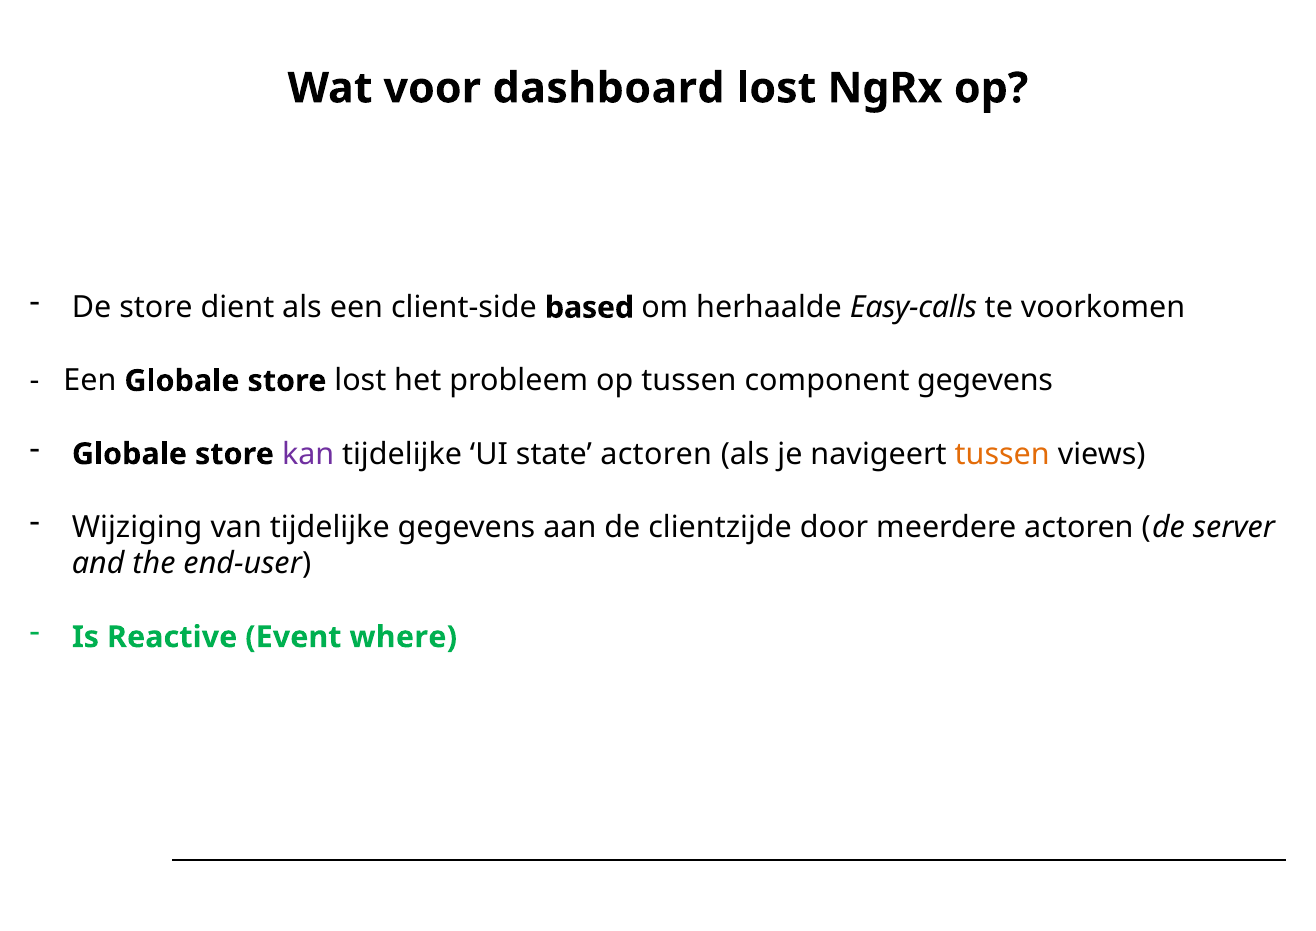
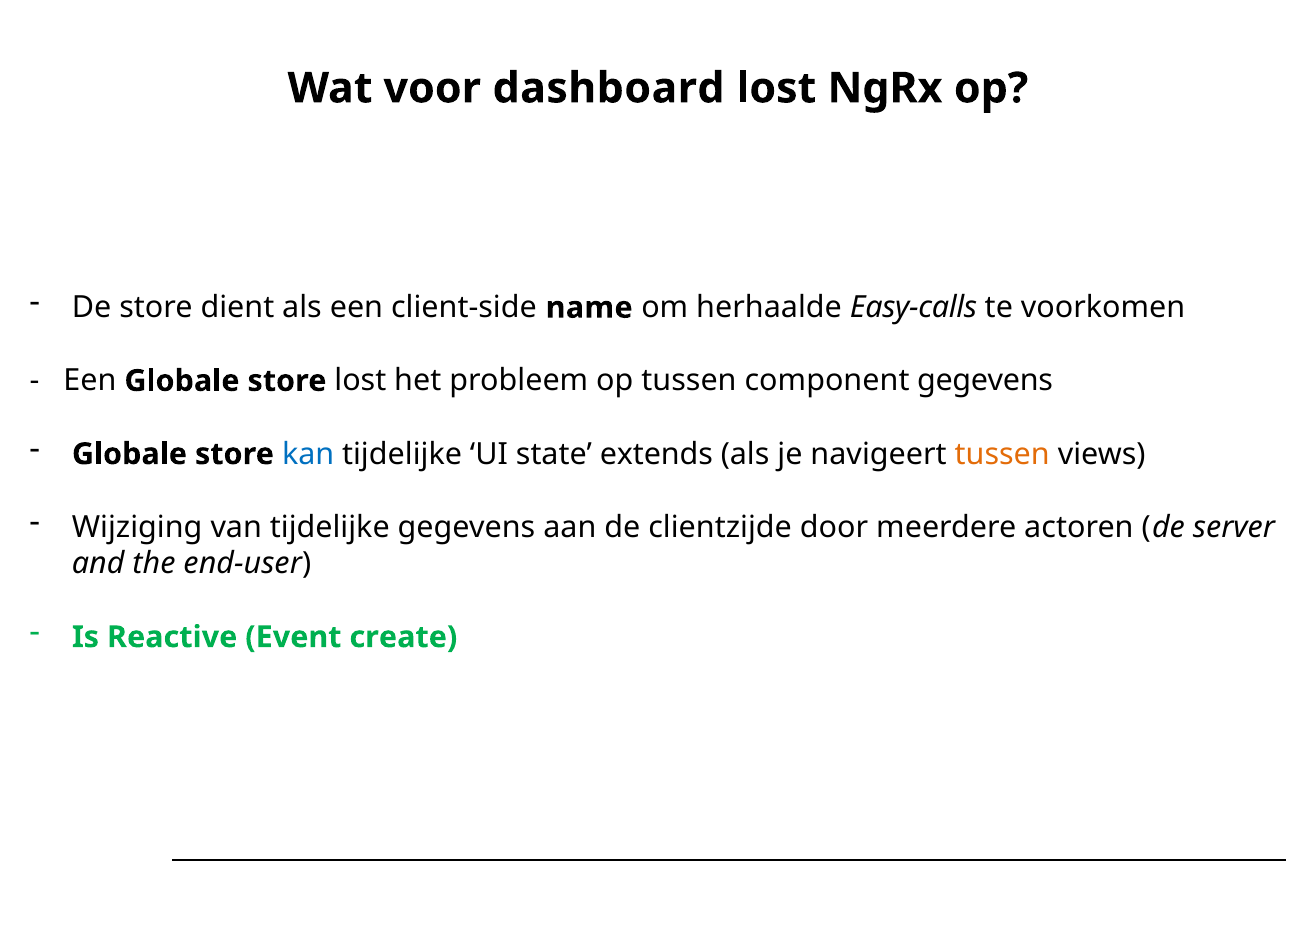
based: based -> name (589, 308)
kan colour: purple -> blue (308, 454)
state actoren: actoren -> extends (656, 454)
where: where -> create (403, 637)
